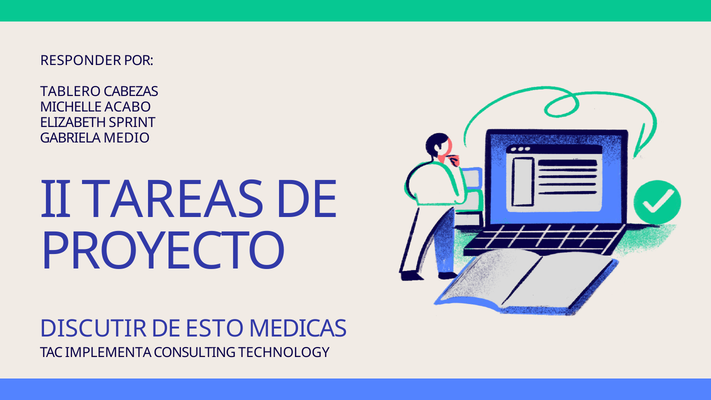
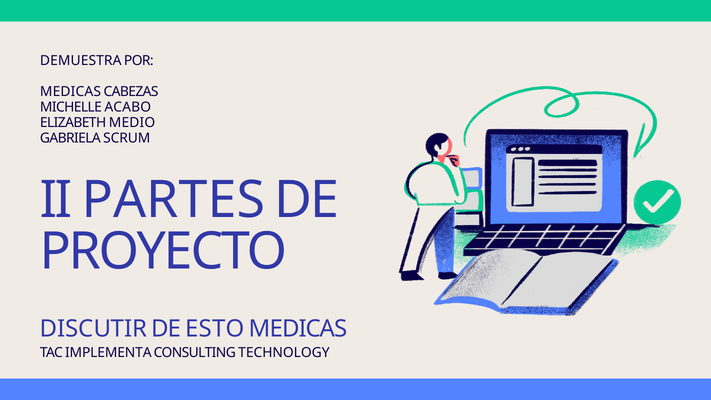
RESPONDER: RESPONDER -> DEMUESTRA (81, 61)
TABLERO: TABLERO -> MEDICAS (70, 92)
SPRINT: SPRINT -> MEDIO (132, 123)
MEDIO: MEDIO -> SCRUM (127, 138)
TAREAS: TAREAS -> PARTES (173, 200)
